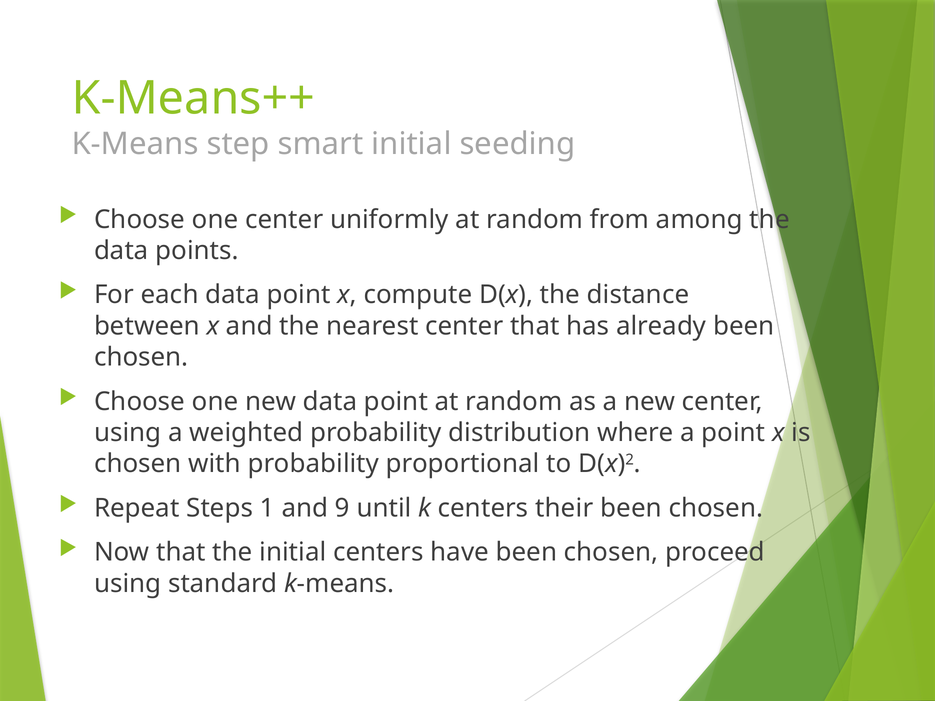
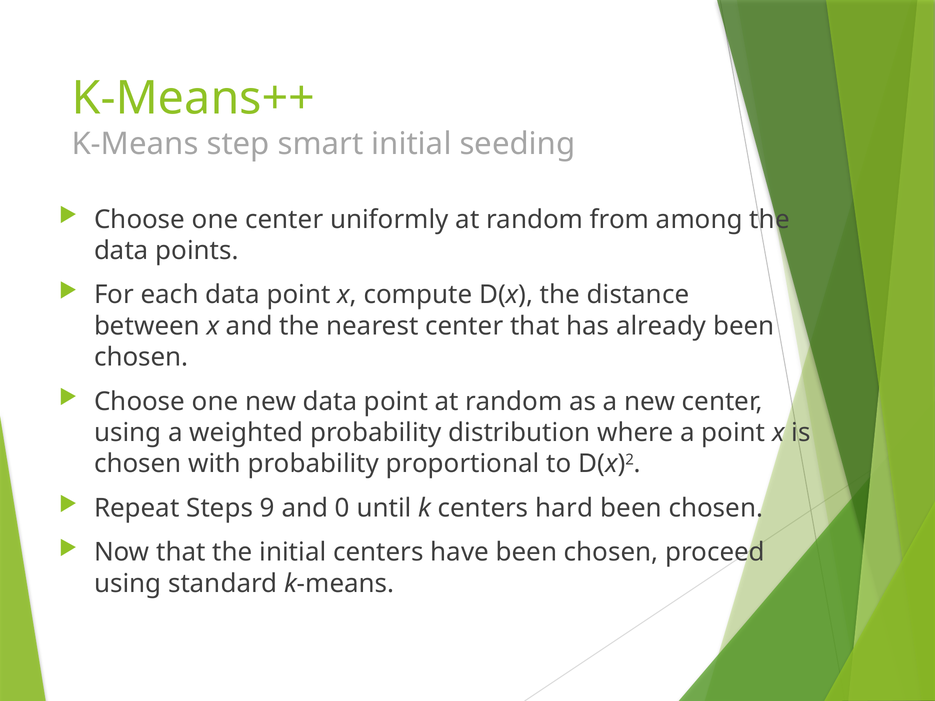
1: 1 -> 9 (267, 508)
9: 9 -> 0 (342, 508)
their: their -> hard (564, 508)
